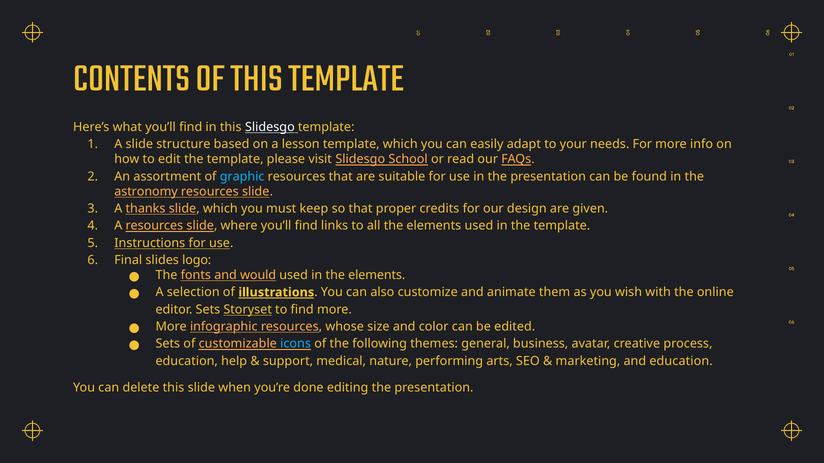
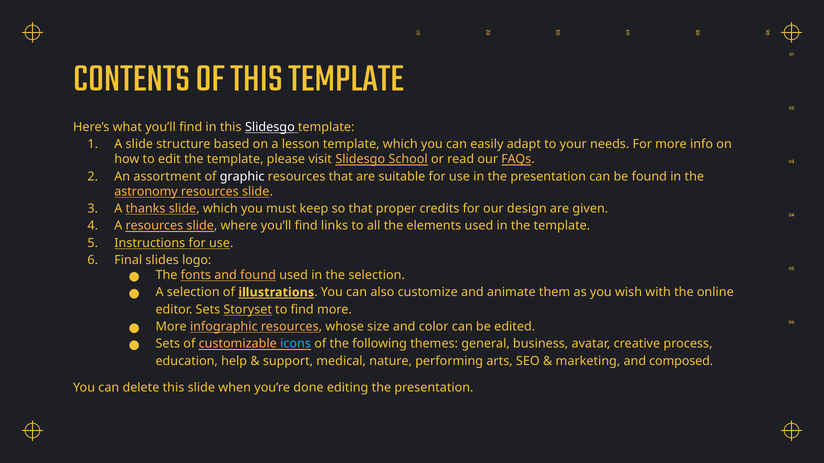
graphic colour: light blue -> white (242, 177)
and would: would -> found (258, 275)
in the elements: elements -> selection (377, 275)
and education: education -> composed (681, 361)
